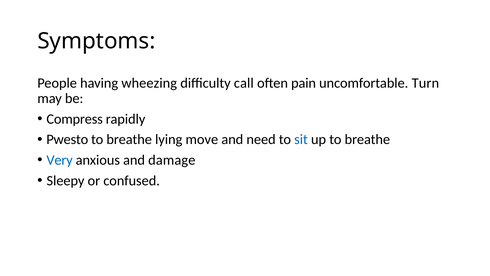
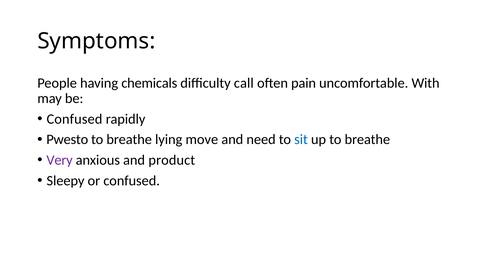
wheezing: wheezing -> chemicals (149, 83)
Turn: Turn -> With (426, 83)
Compress: Compress -> Confused (75, 119)
Very colour: blue -> purple (60, 160)
damage: damage -> product (172, 160)
